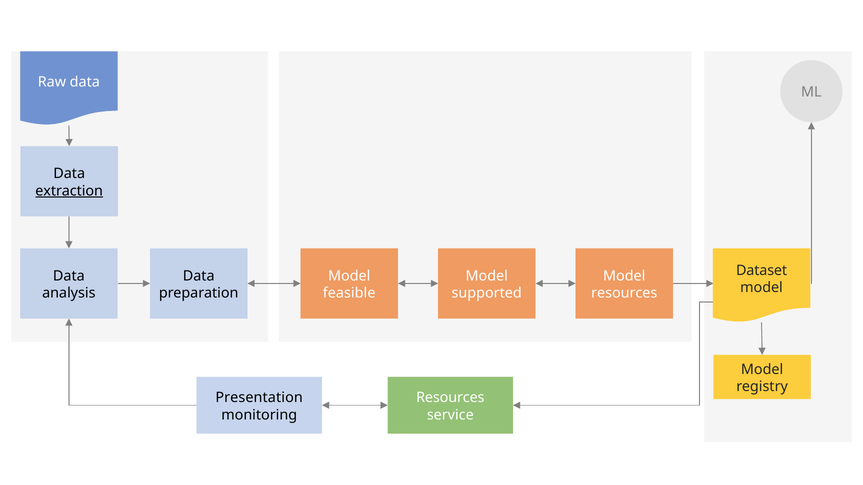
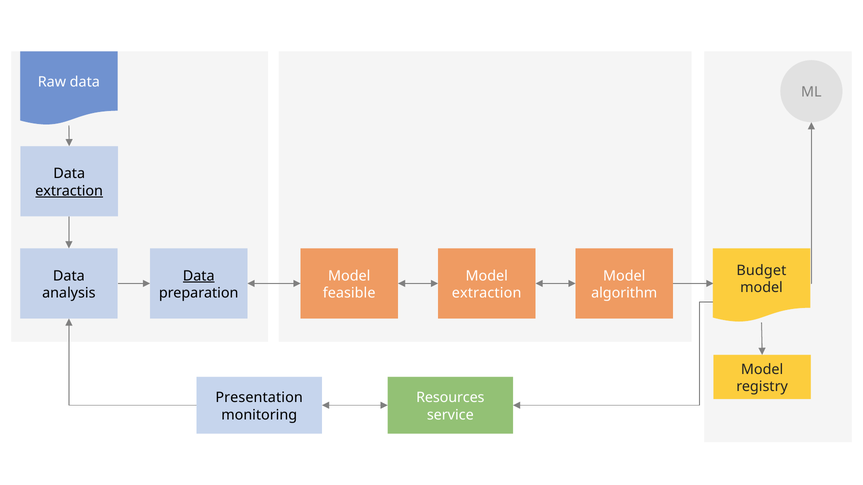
Dataset: Dataset -> Budget (761, 271)
Data underline: none -> present (199, 276)
supported: supported -> extraction (487, 293)
resources: resources -> algorithm (624, 293)
